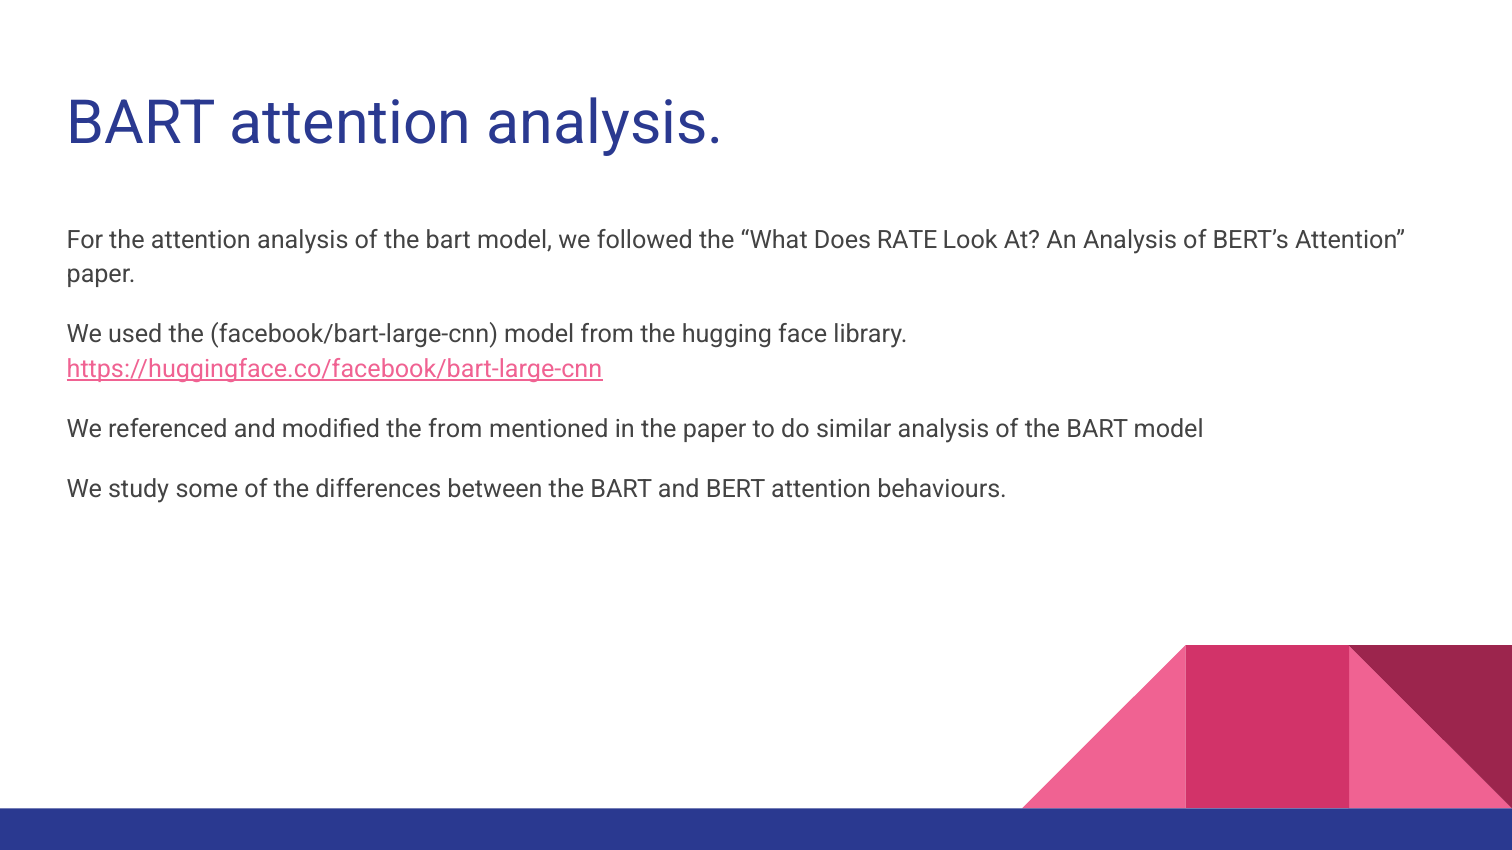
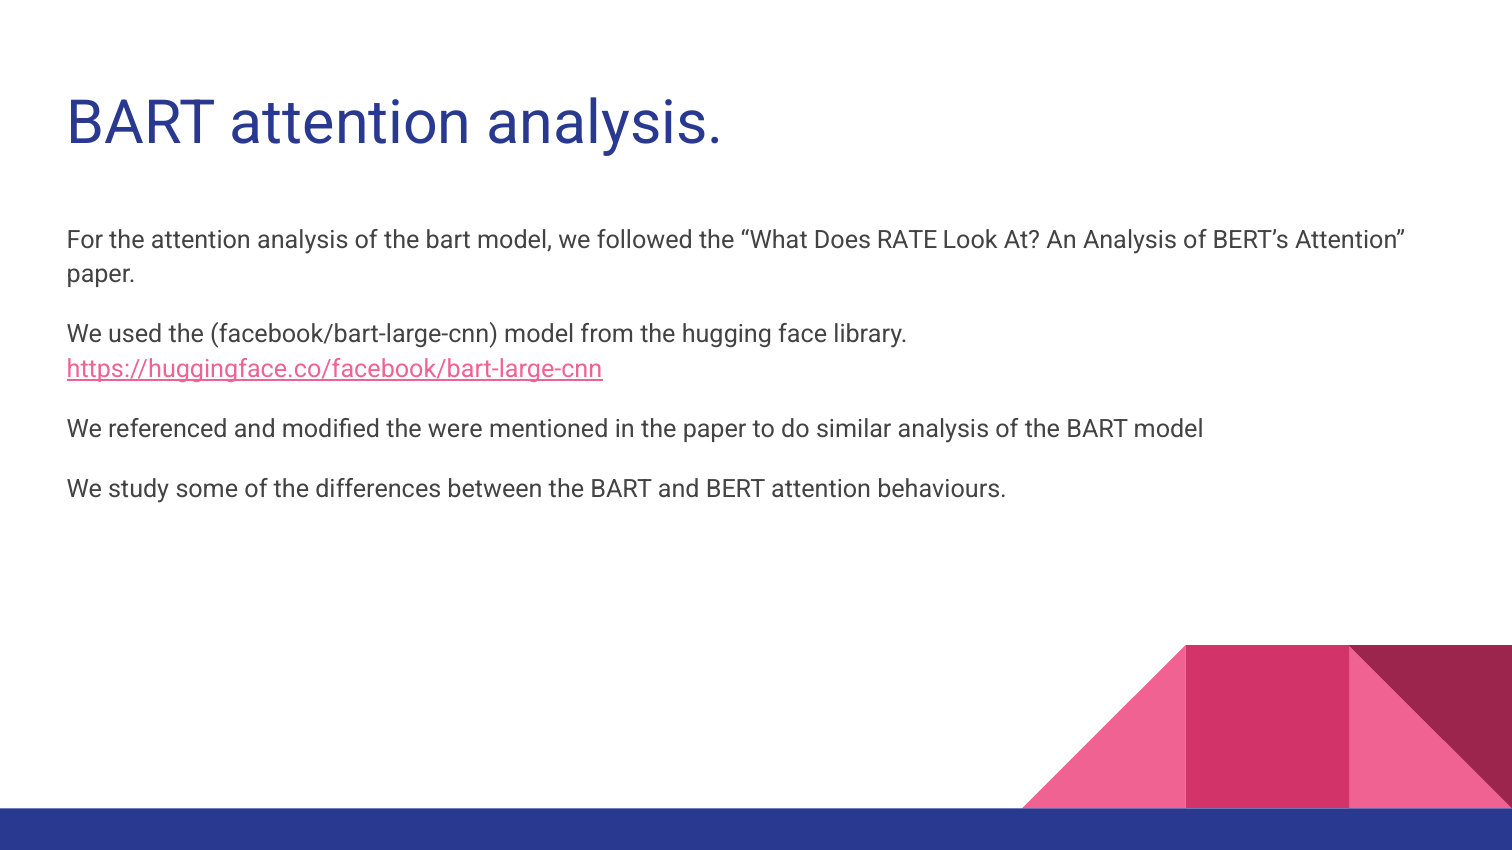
the from: from -> were (455, 429)
